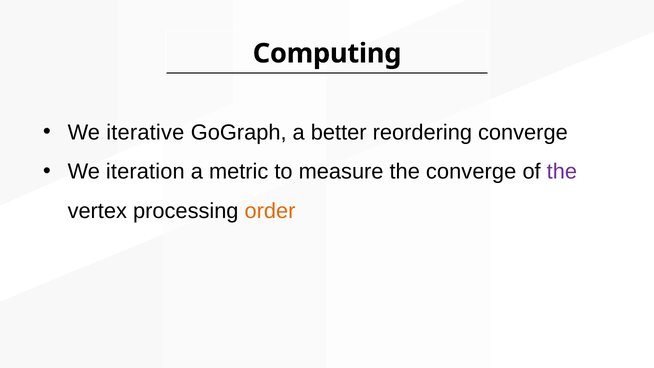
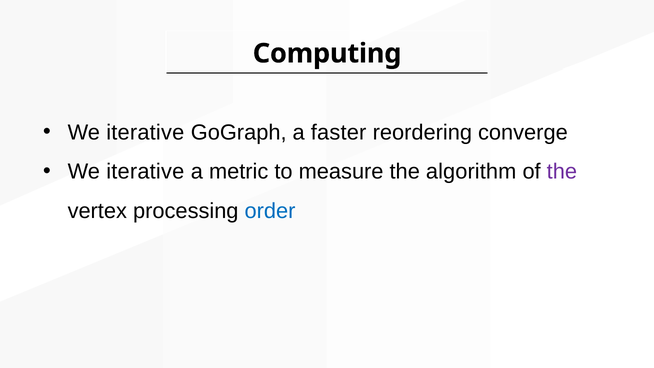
better: better -> faster (339, 132)
iteration: iteration -> iterative (145, 172)
the converge: converge -> algorithm (471, 172)
order colour: orange -> blue (270, 211)
